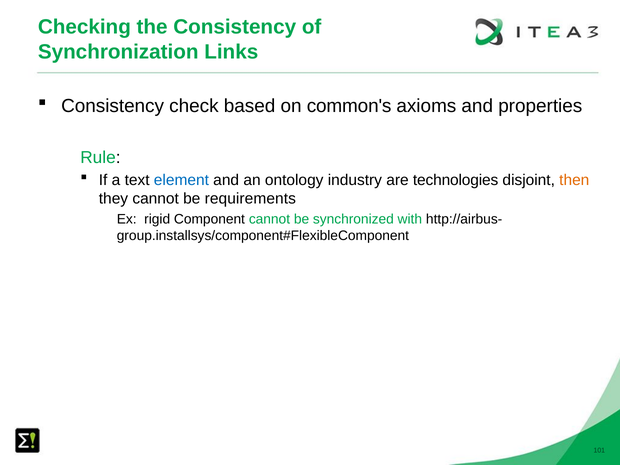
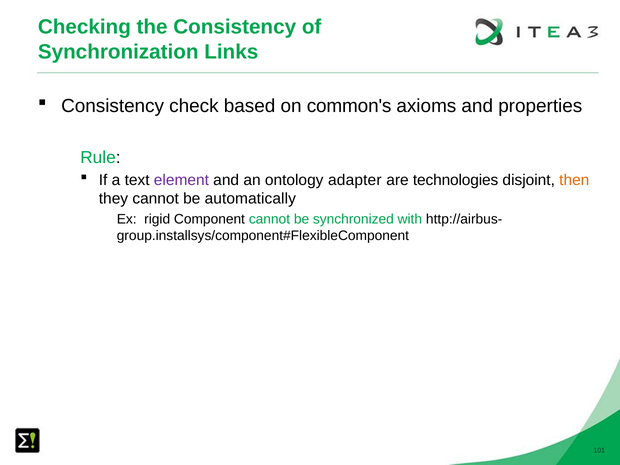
element colour: blue -> purple (181, 180)
industry: industry -> adapter (355, 180)
requirements: requirements -> automatically (250, 199)
